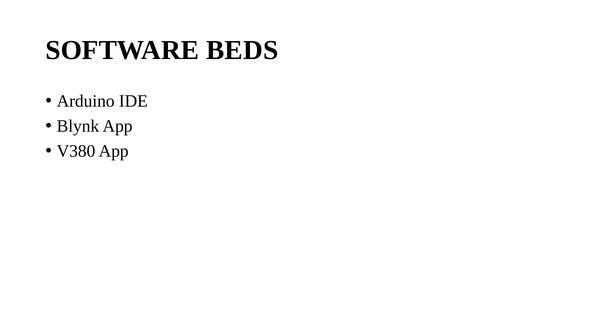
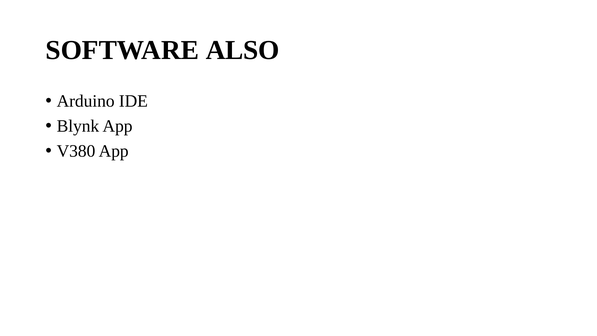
BEDS: BEDS -> ALSO (242, 50)
